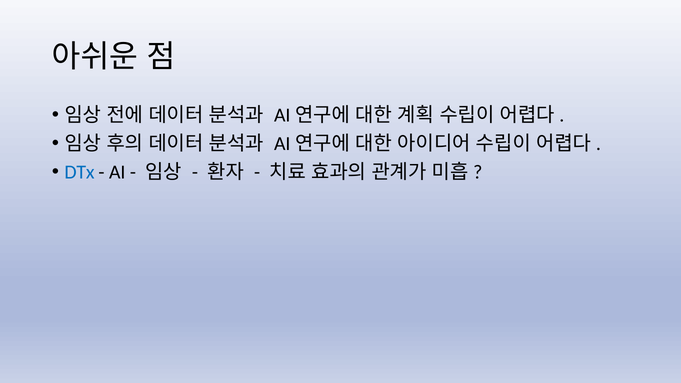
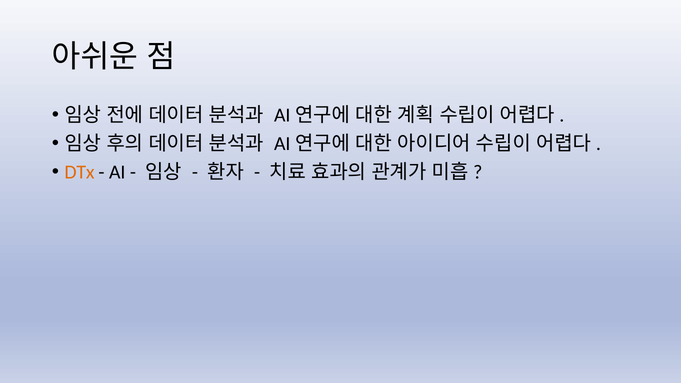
DTx colour: blue -> orange (79, 172)
